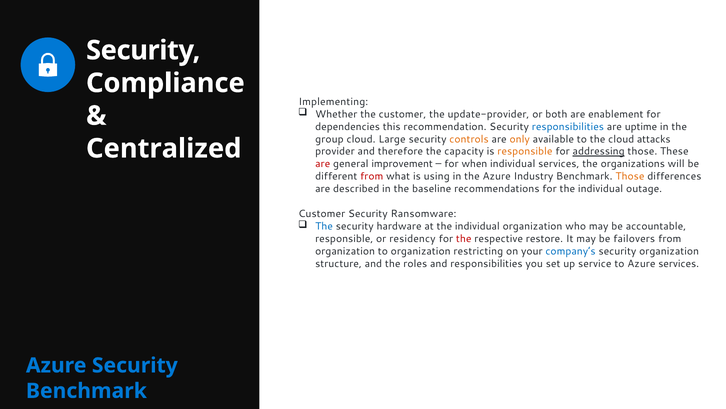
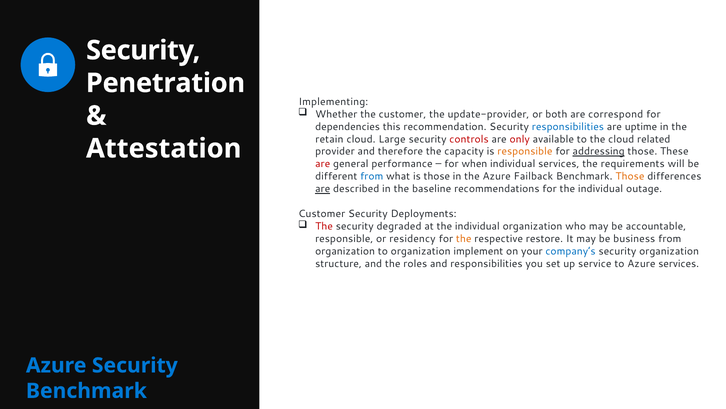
Compliance: Compliance -> Penetration (166, 83)
enablement: enablement -> correspond (616, 114)
group: group -> retain (329, 139)
controls colour: orange -> red (469, 139)
only colour: orange -> red (520, 139)
attacks: attacks -> related (654, 139)
Centralized: Centralized -> Attestation (164, 148)
improvement: improvement -> performance (402, 164)
organizations: organizations -> requirements (633, 164)
from colour: red -> blue (372, 176)
is using: using -> those (437, 176)
Industry: Industry -> Failback (533, 176)
are underline: none -> present (323, 189)
Ransomware: Ransomware -> Deployments (424, 214)
The colour: blue -> red (324, 226)
hardware: hardware -> degraded (399, 226)
the colour: red -> orange (464, 239)
failovers: failovers -> business (634, 239)
restricting: restricting -> implement (478, 251)
